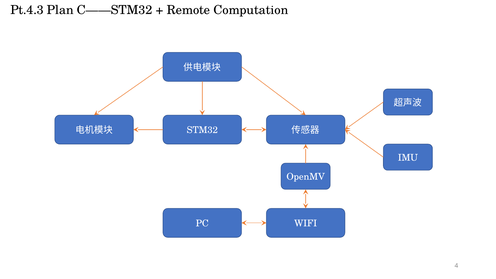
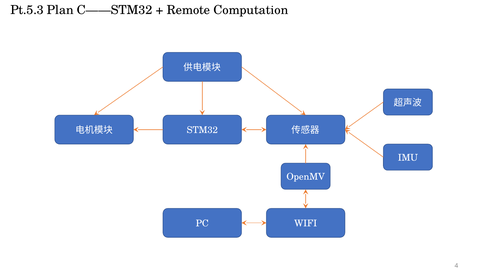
Pt.4.3: Pt.4.3 -> Pt.5.3 (27, 10)
